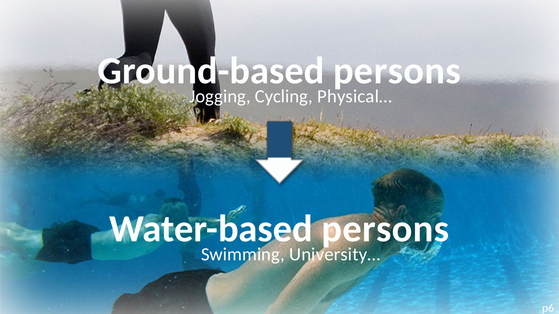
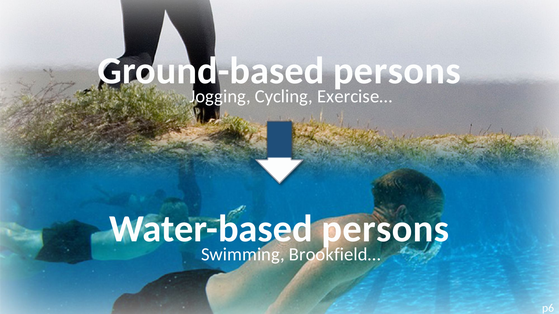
Physical…: Physical… -> Exercise… (355, 96)
University…: University… -> Brookfield… (335, 255)
